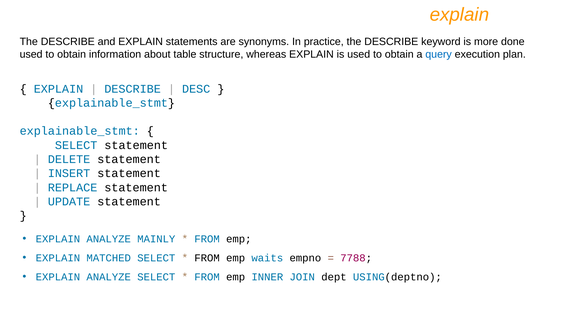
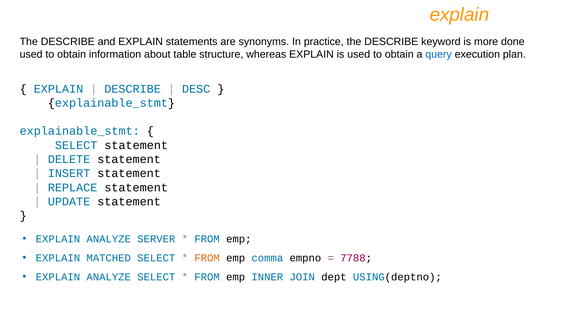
MAINLY: MAINLY -> SERVER (156, 239)
FROM colour: black -> orange (207, 258)
waits: waits -> comma (267, 258)
